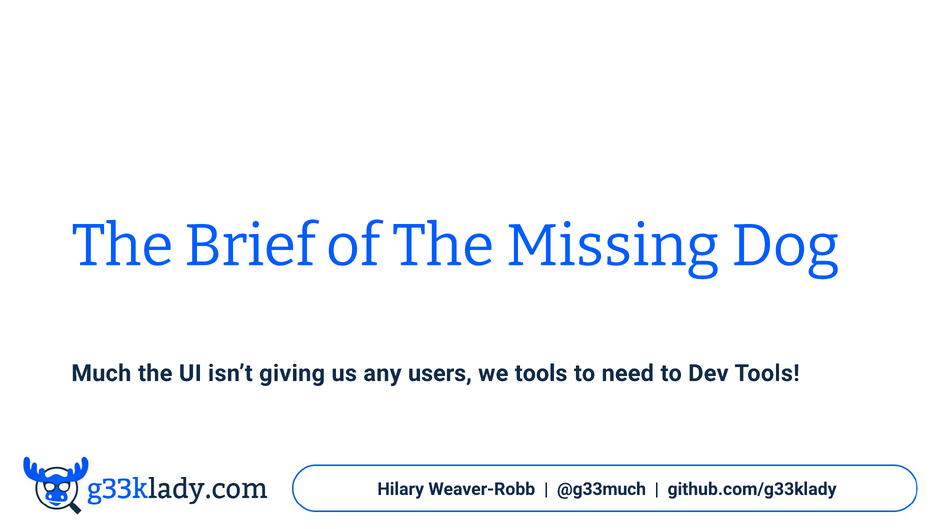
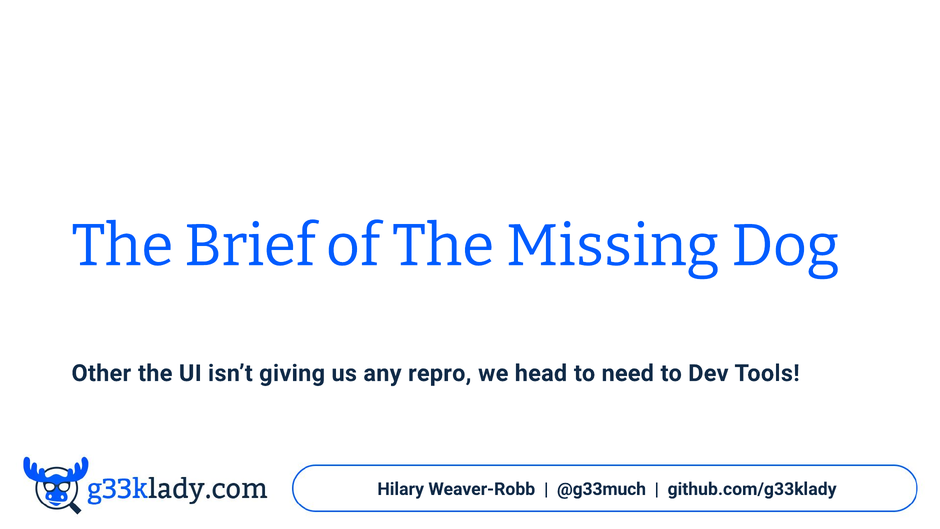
Much: Much -> Other (101, 373)
users: users -> repro (440, 373)
we tools: tools -> head (541, 373)
